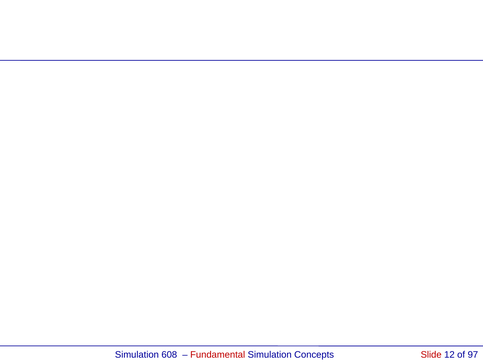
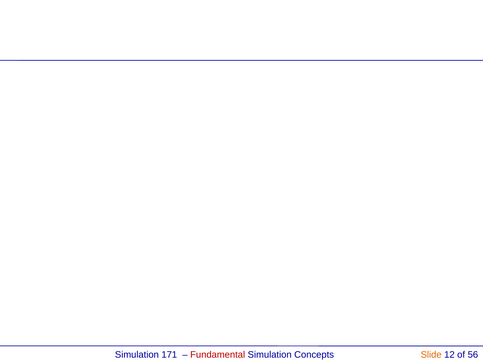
608: 608 -> 171 (169, 355)
Slide colour: red -> orange (431, 355)
97: 97 -> 56 (473, 355)
